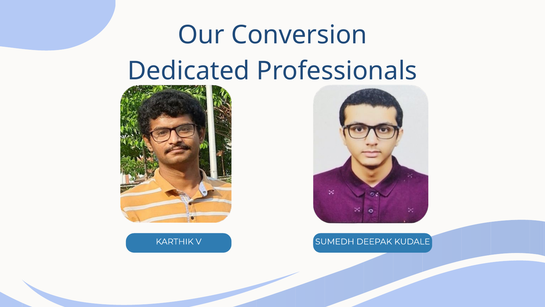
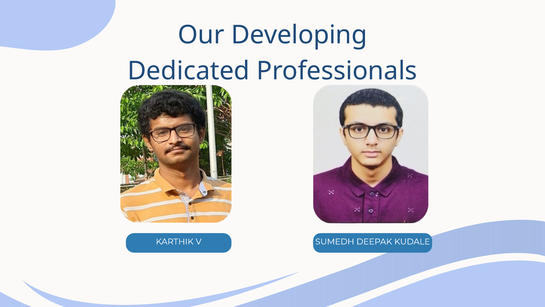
Conversion: Conversion -> Developing (299, 35)
